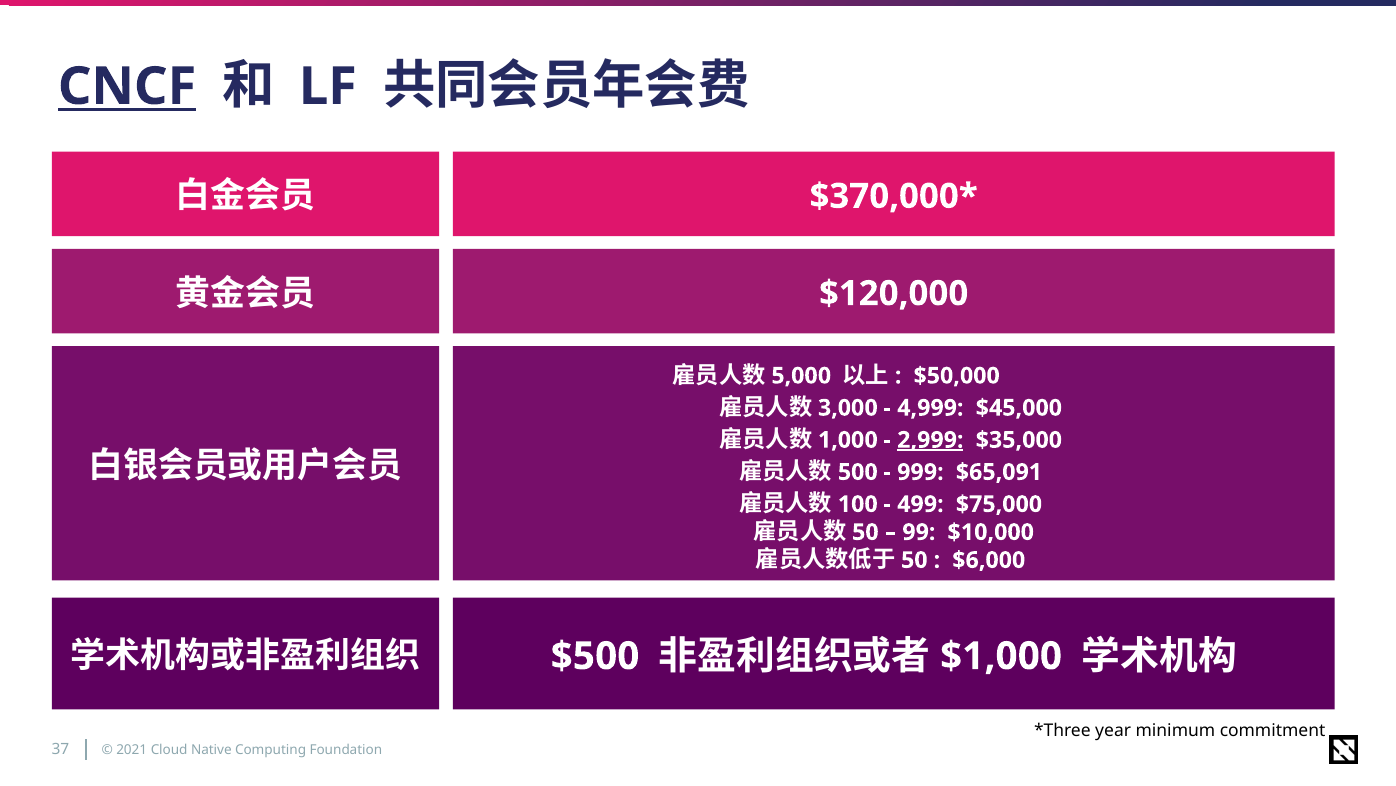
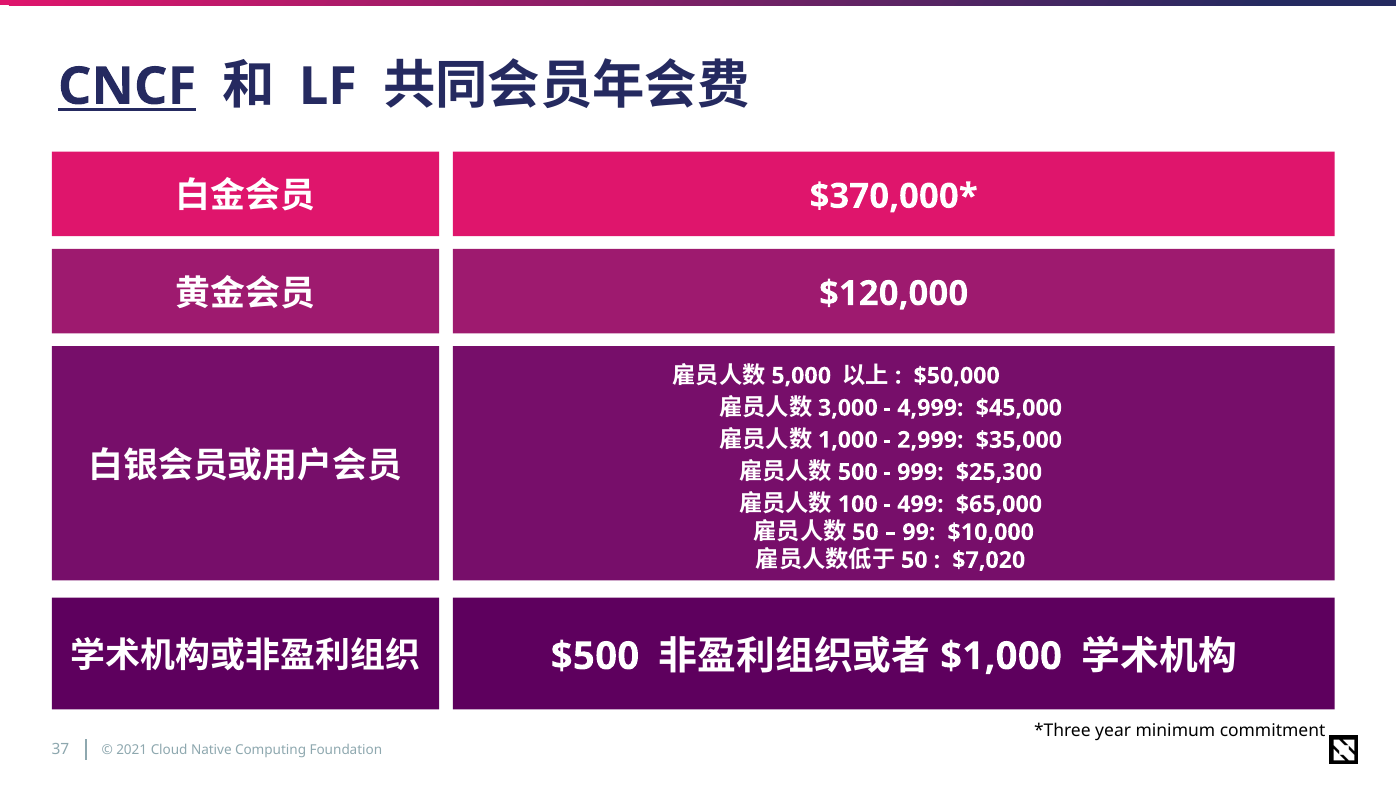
2,999 underline: present -> none (930, 440)
$65,091: $65,091 -> $25,300 (999, 472)
$75,000: $75,000 -> $65,000 (999, 504)
$6,000: $6,000 -> $7,020 (989, 560)
